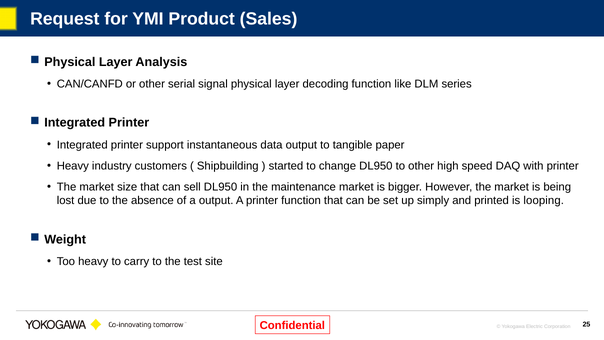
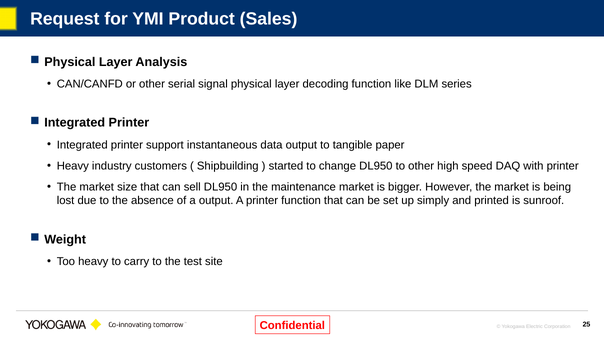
looping: looping -> sunroof (544, 201)
